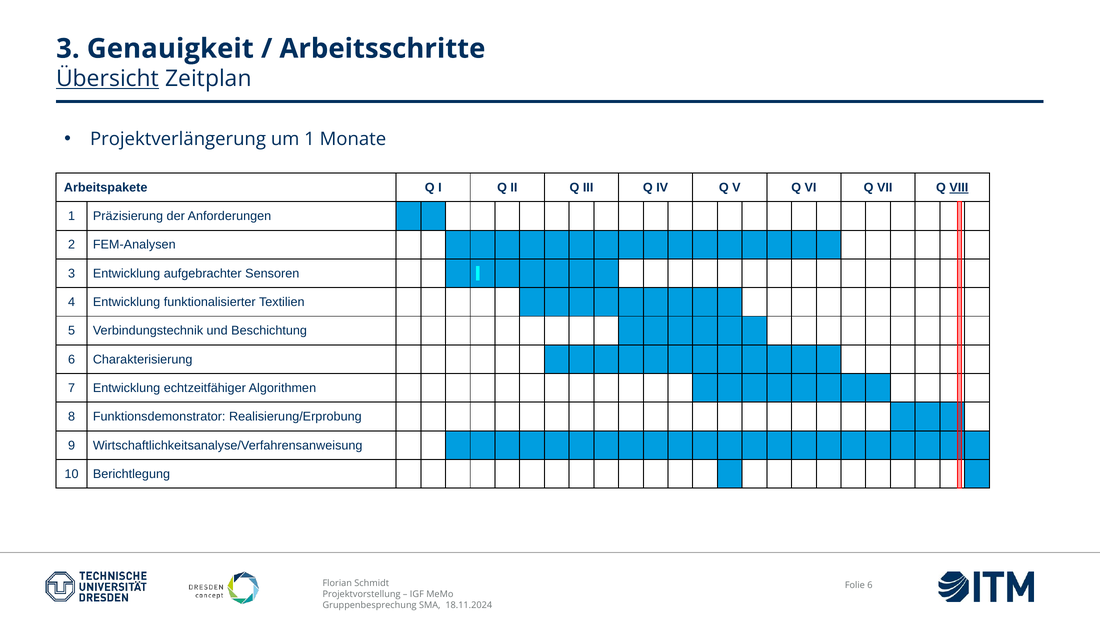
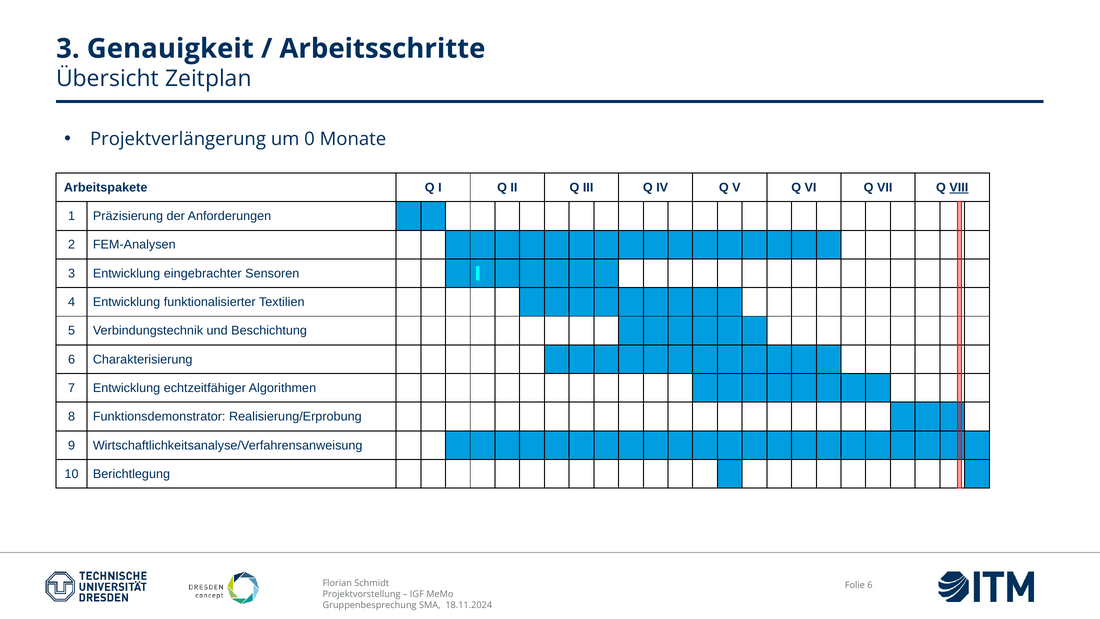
Übersicht underline: present -> none (108, 79)
um 1: 1 -> 0 (309, 139)
aufgebrachter: aufgebrachter -> eingebrachter (203, 273)
